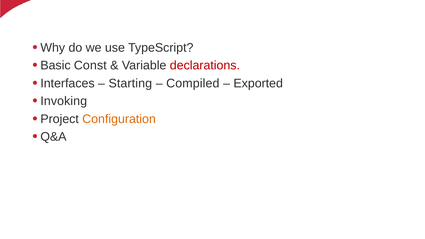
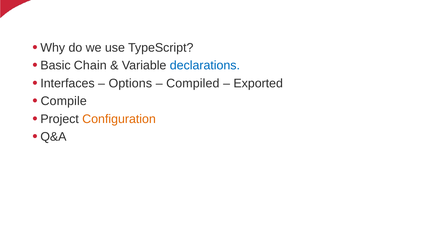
Const: Const -> Chain (90, 66)
declarations colour: red -> blue (205, 66)
Starting: Starting -> Options (130, 83)
Invoking: Invoking -> Compile (64, 101)
